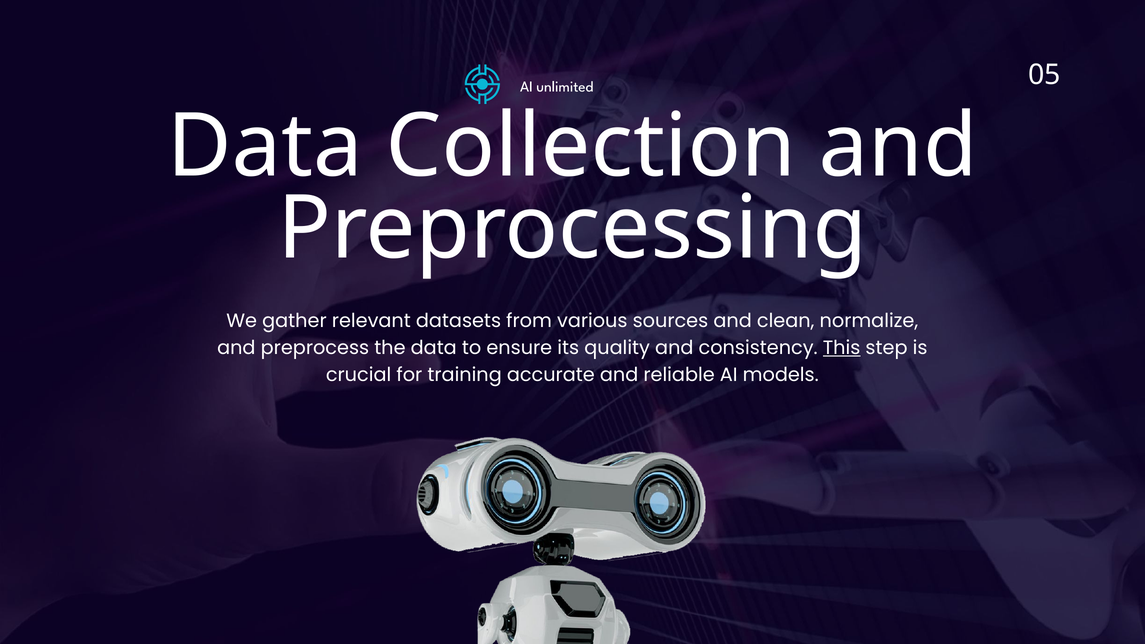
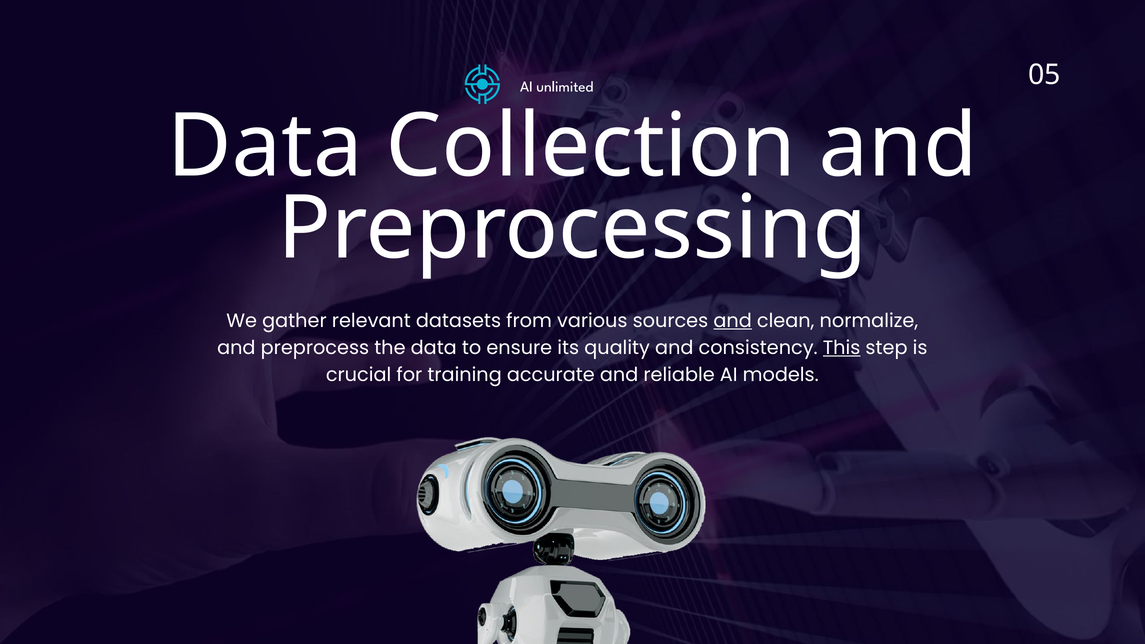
and underline: none -> present (733, 321)
